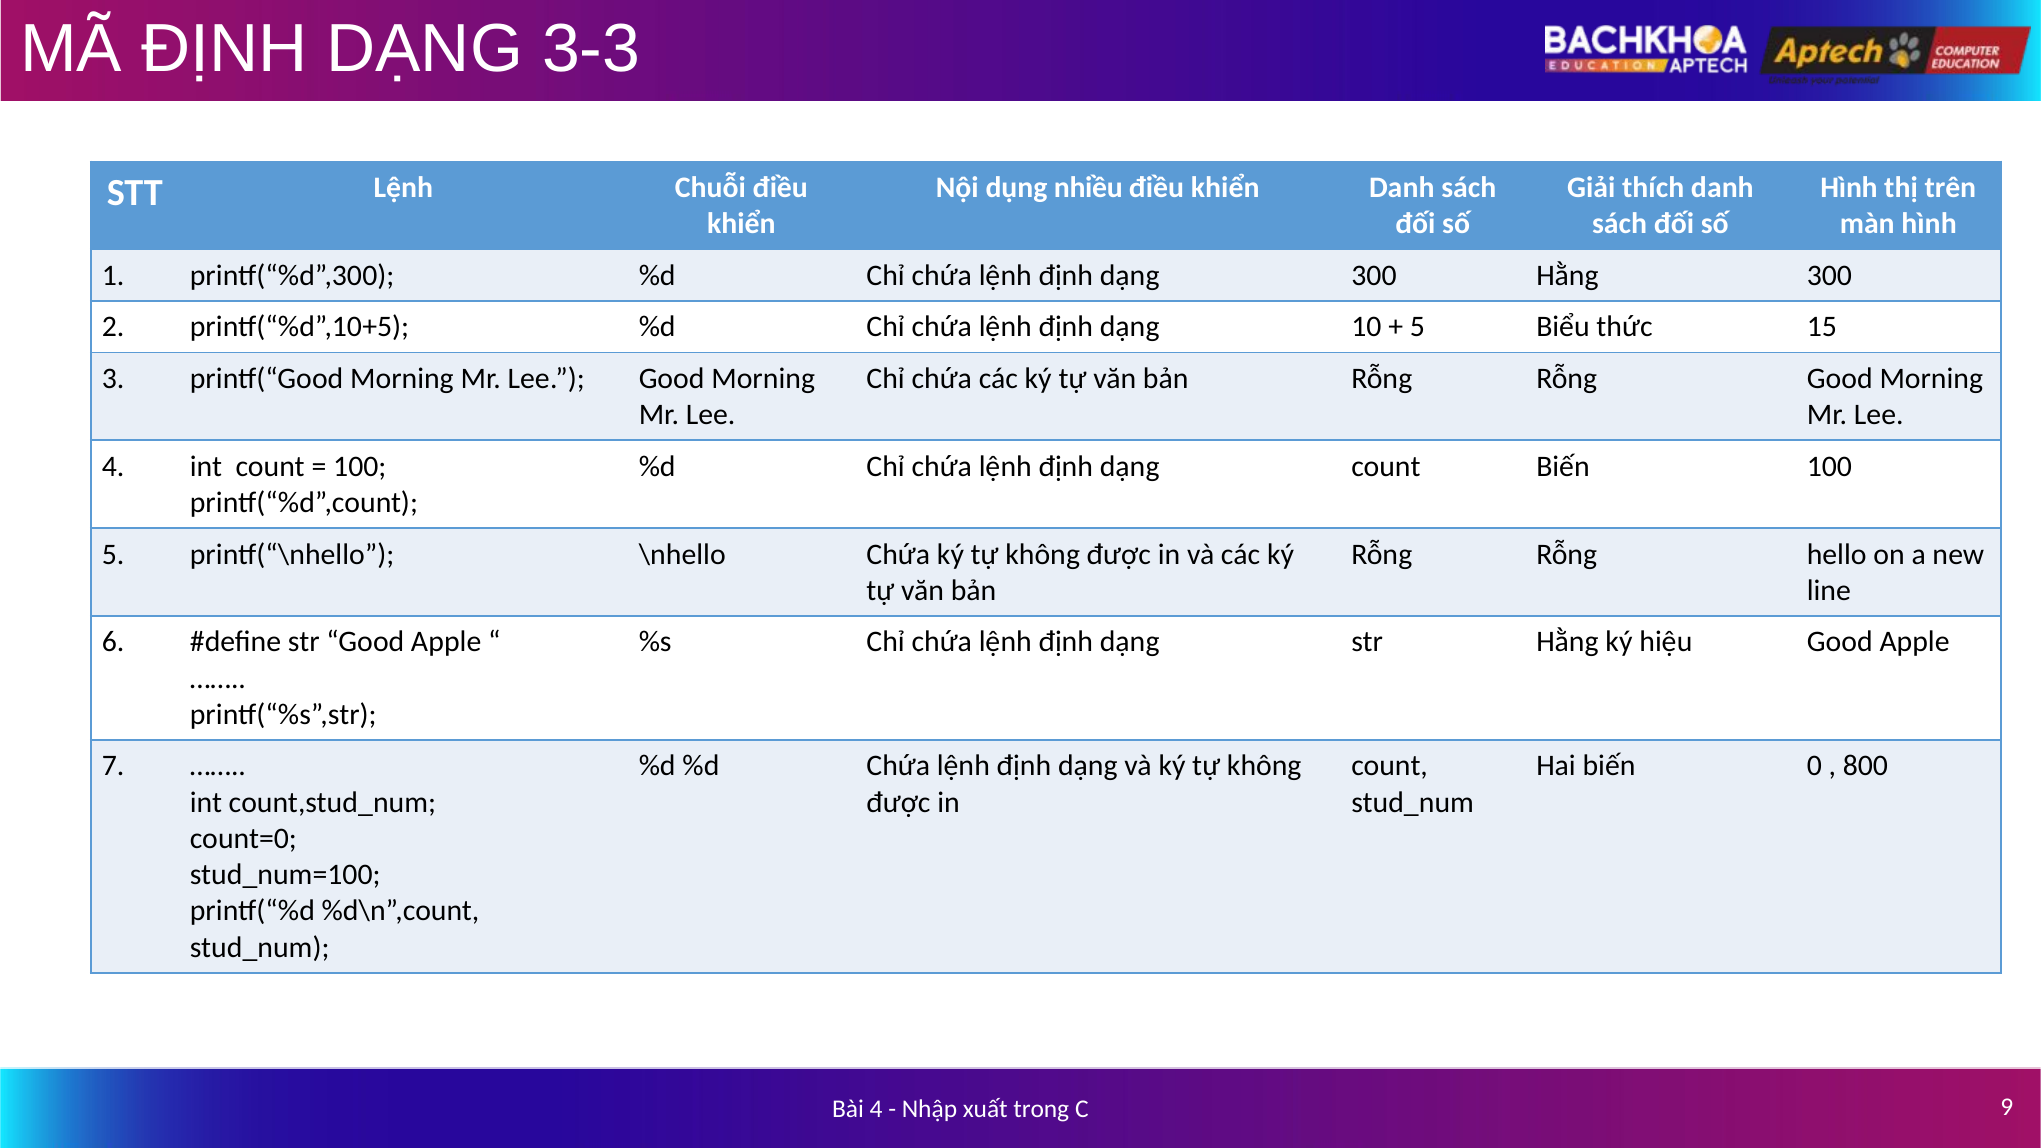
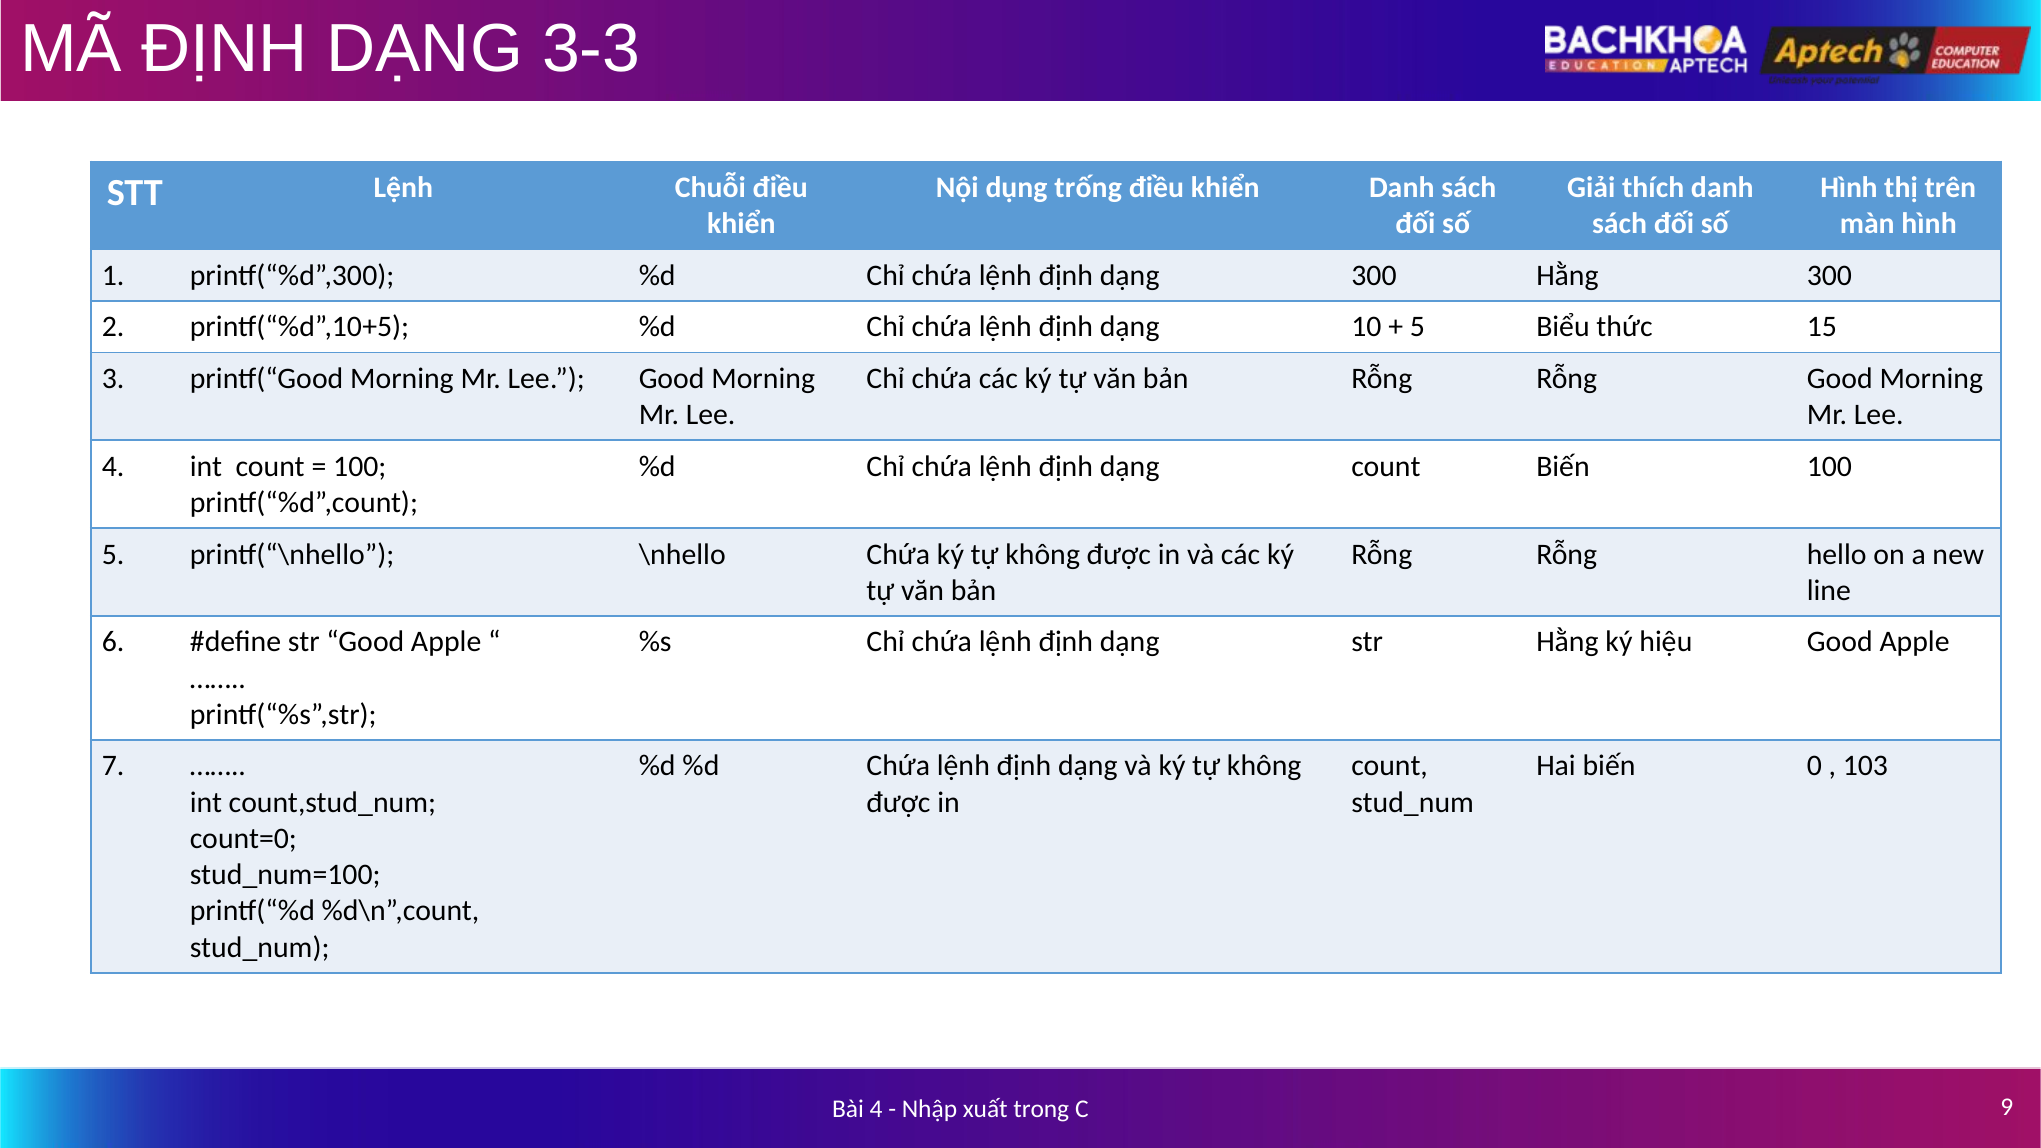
nhiều: nhiều -> trống (1088, 188)
800: 800 -> 103 (1865, 766)
